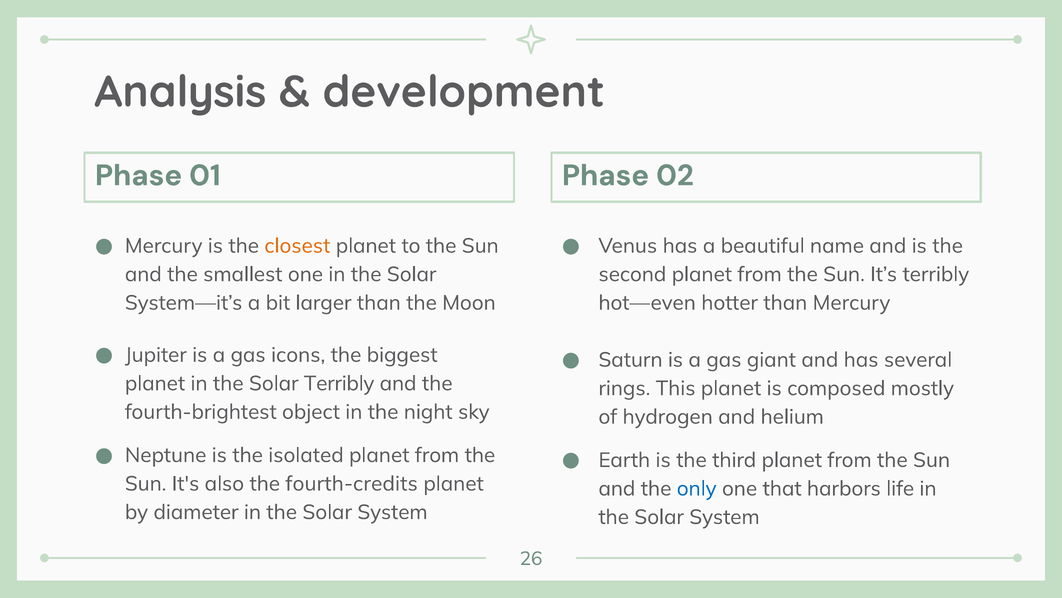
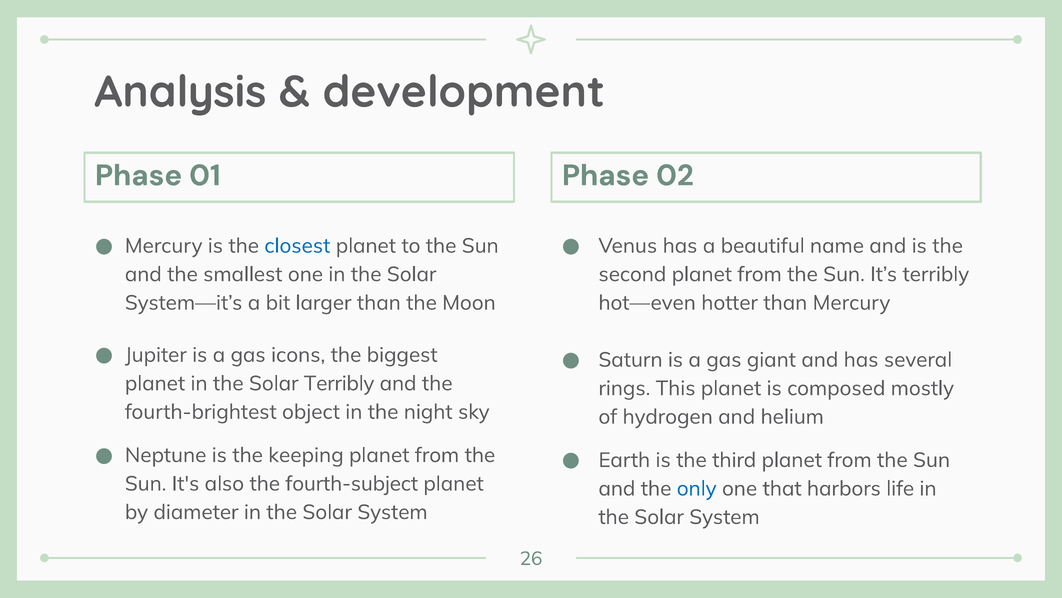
closest colour: orange -> blue (297, 246)
isolated: isolated -> keeping (306, 455)
fourth-credits: fourth-credits -> fourth-subject (352, 483)
